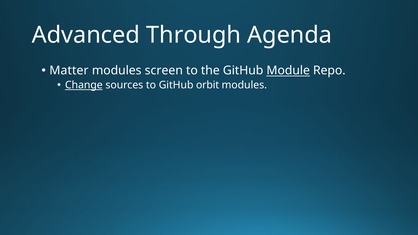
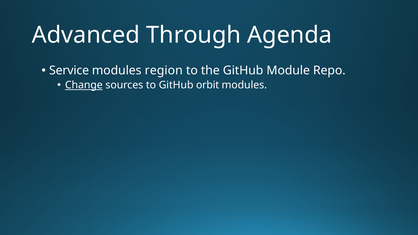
Matter: Matter -> Service (69, 71)
screen: screen -> region (164, 71)
Module underline: present -> none (288, 71)
